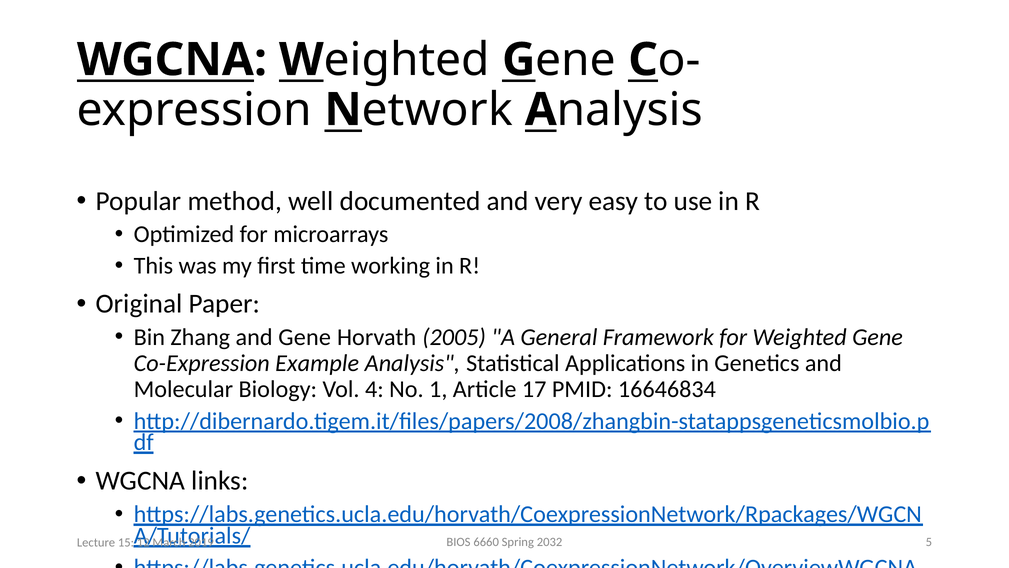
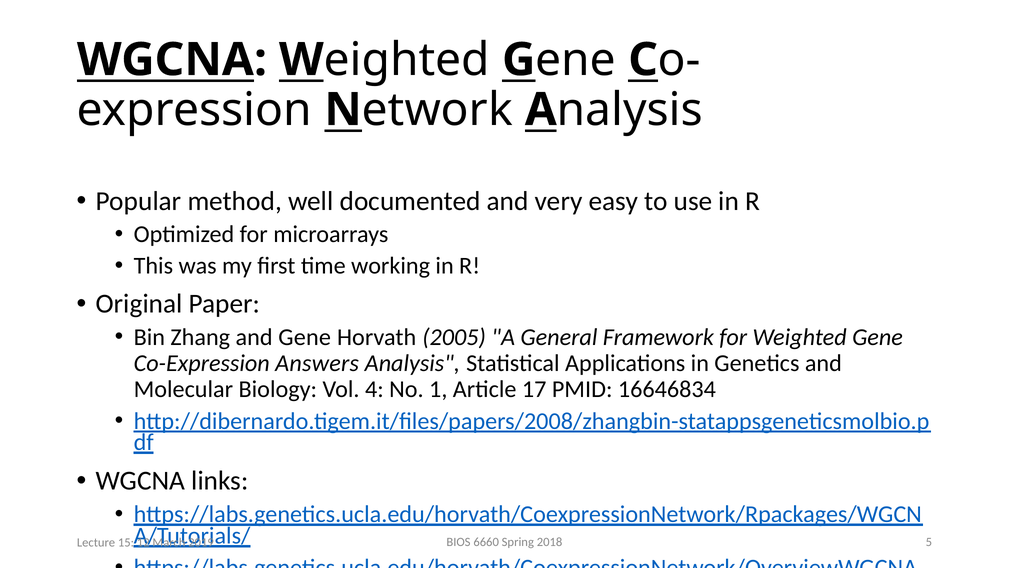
Example: Example -> Answers (317, 363)
2032: 2032 -> 2018 (550, 542)
